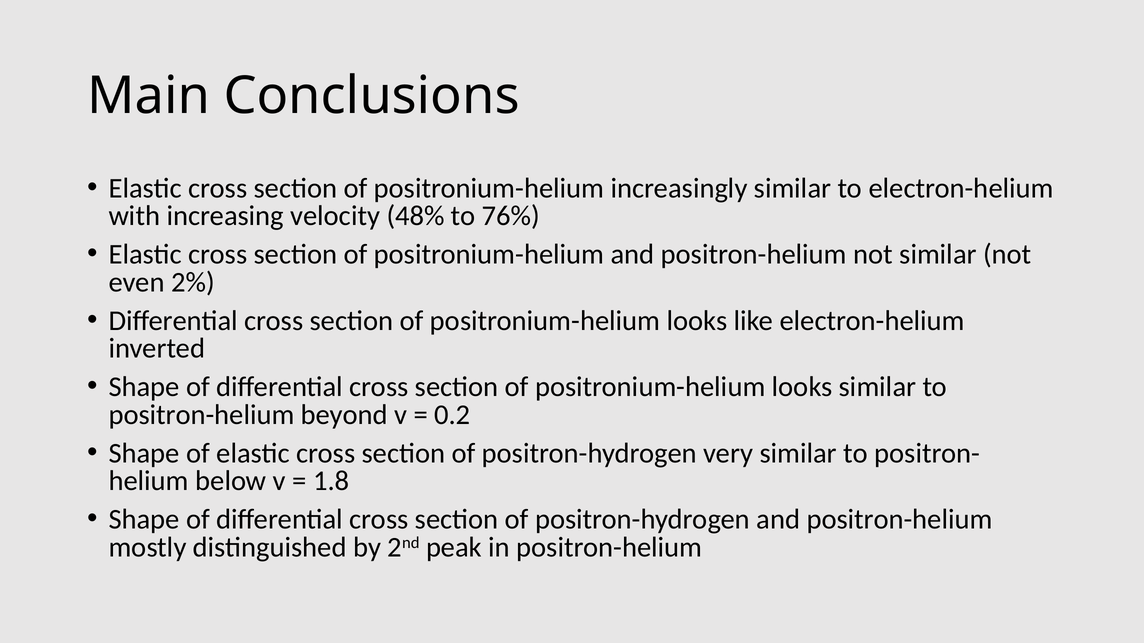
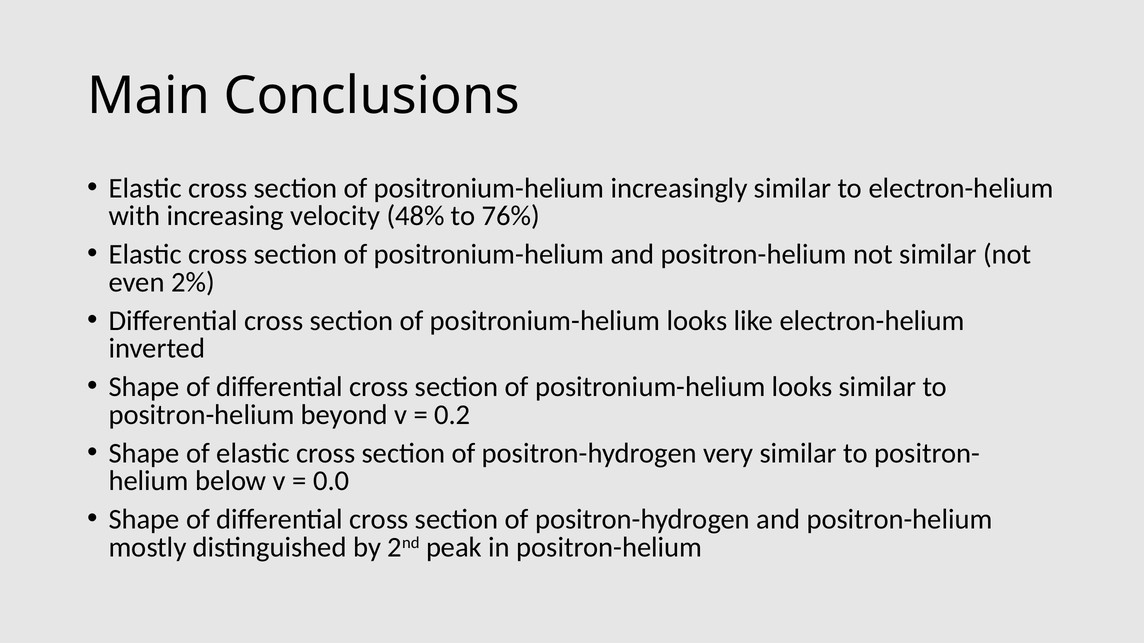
1.8: 1.8 -> 0.0 (331, 481)
